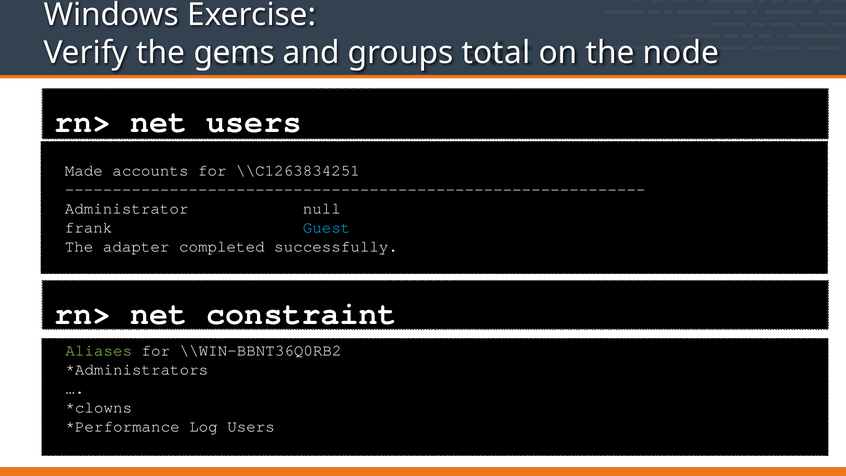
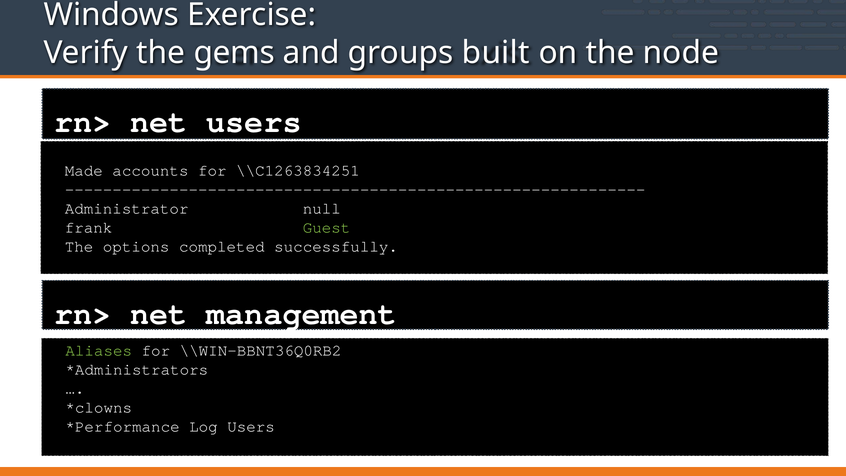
total: total -> built (496, 53)
Guest colour: light blue -> light green (327, 228)
adapter: adapter -> options (136, 247)
constraint: constraint -> management (302, 314)
